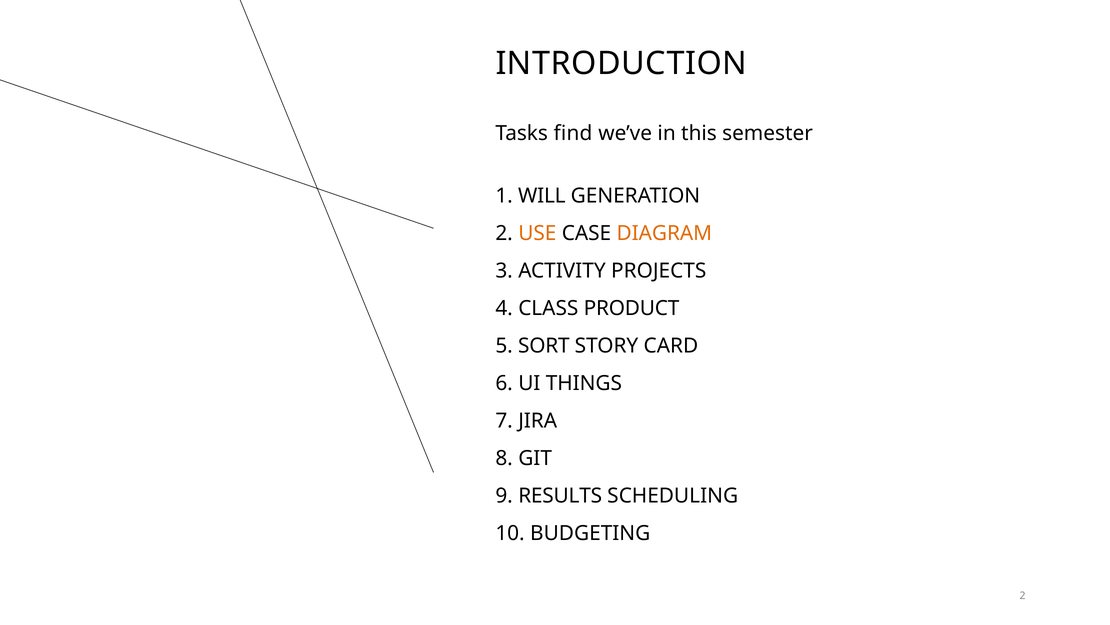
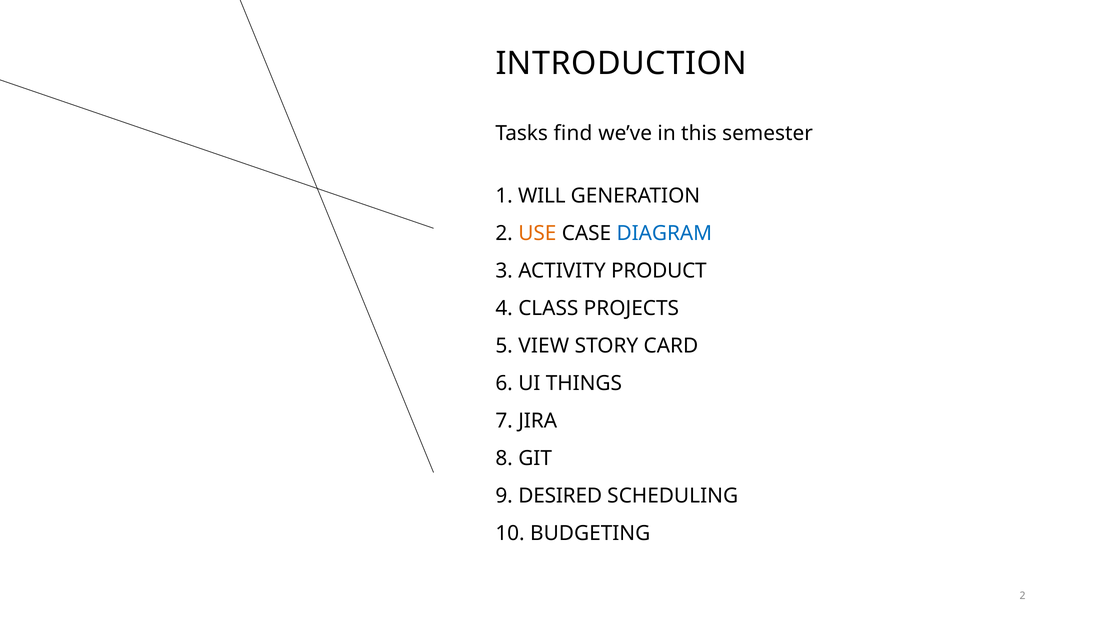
DIAGRAM colour: orange -> blue (664, 233)
PROJECTS: PROJECTS -> PRODUCT (659, 271)
PRODUCT: PRODUCT -> PROJECTS (631, 308)
SORT: SORT -> VIEW (544, 346)
RESULTS: RESULTS -> DESIRED (560, 495)
